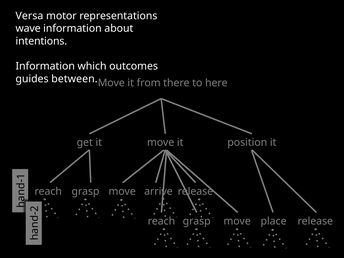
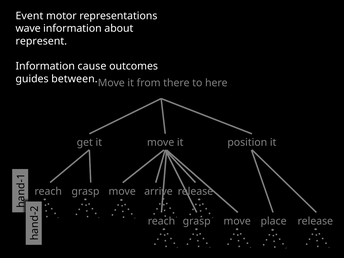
Versa: Versa -> Event (29, 16)
intentions: intentions -> represent (41, 41)
which: which -> cause (92, 66)
